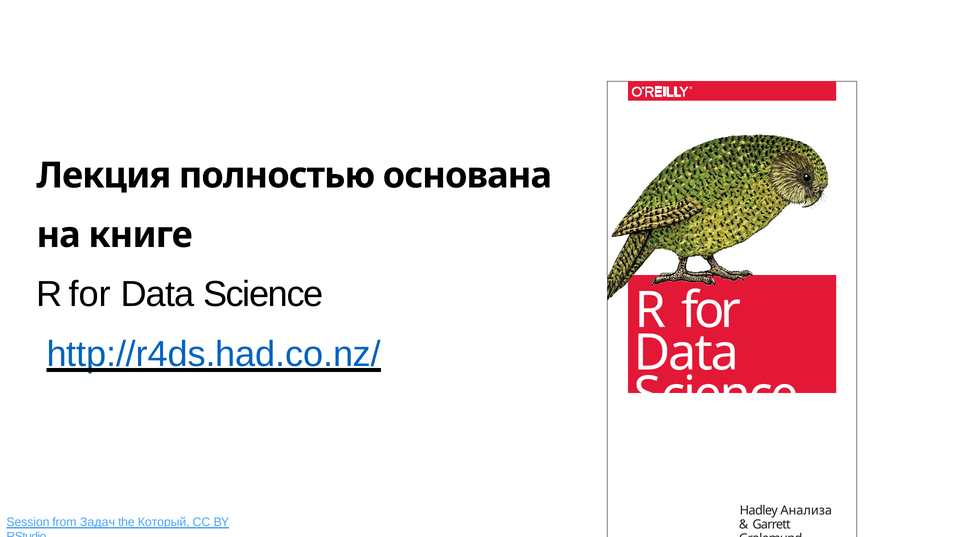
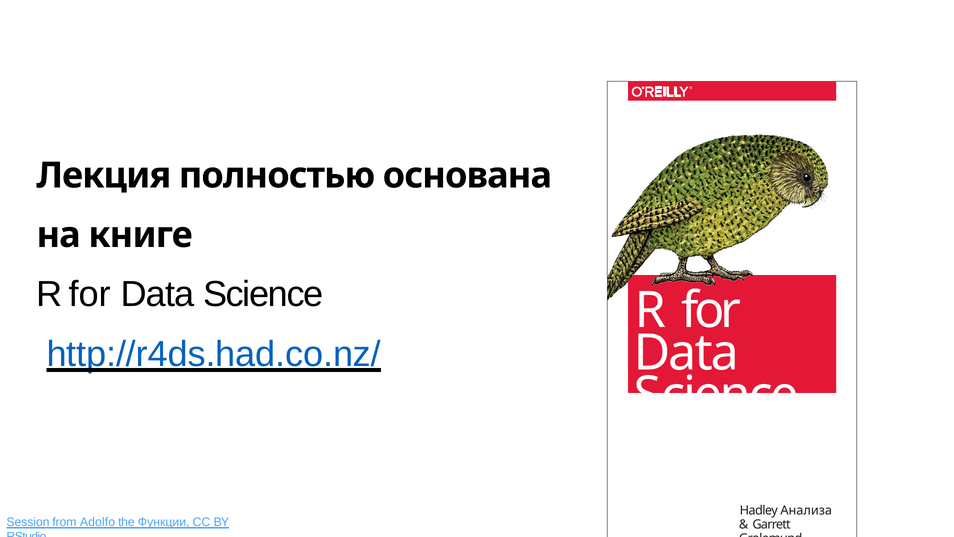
Задач: Задач -> Adolfo (98, 522)
Который: Который -> Функции (164, 522)
